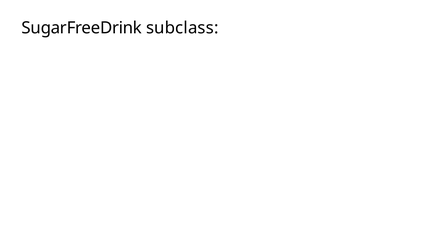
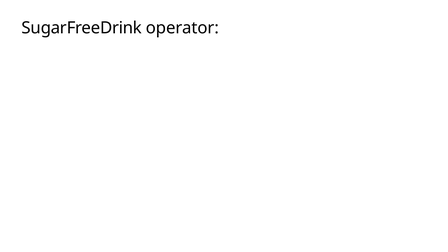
subclass: subclass -> operator (182, 28)
